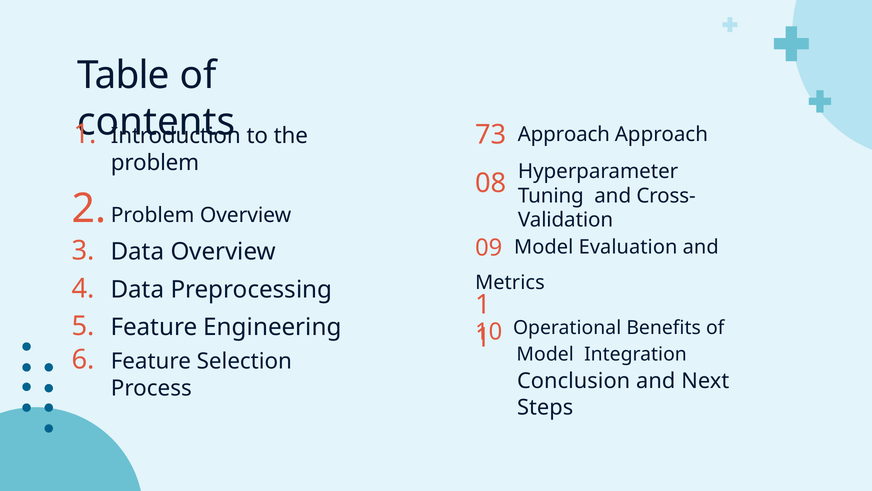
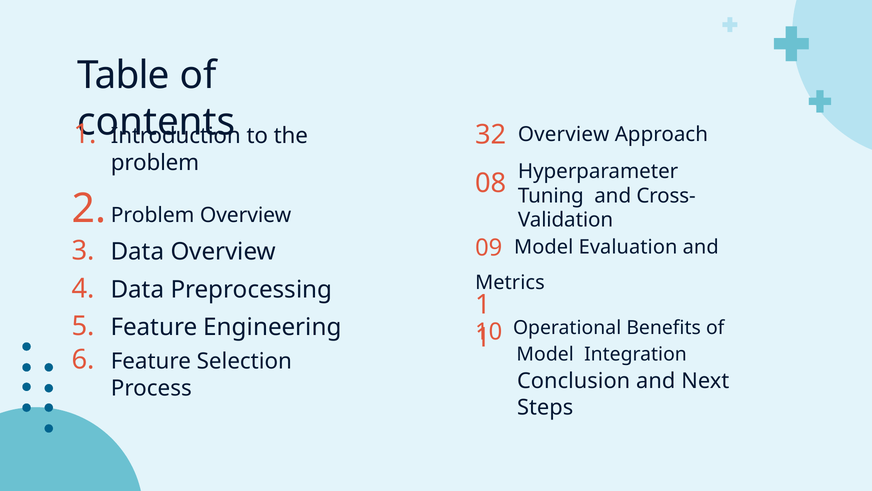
73: 73 -> 32 (491, 134)
Approach: Approach -> Overview (564, 135)
